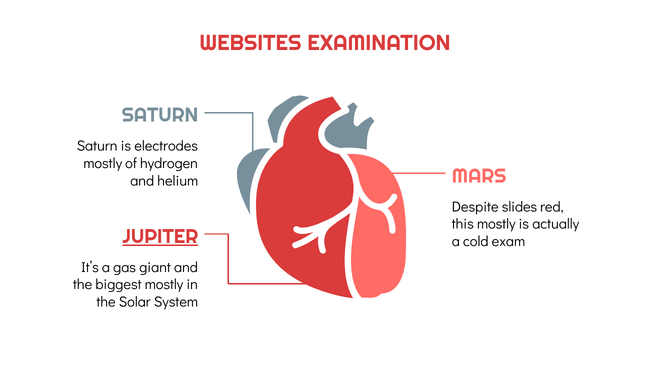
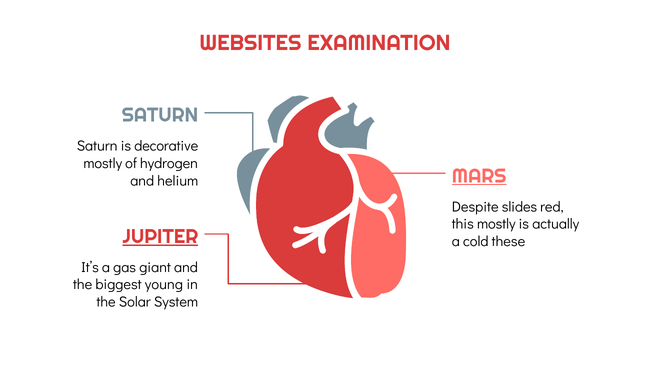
electrodes: electrodes -> decorative (166, 146)
MARS underline: none -> present (479, 176)
exam: exam -> these (508, 241)
biggest mostly: mostly -> young (164, 284)
